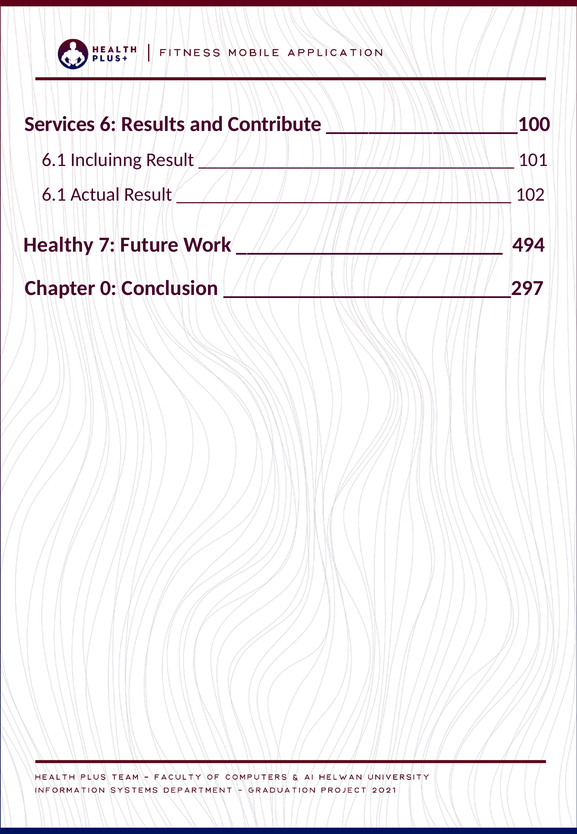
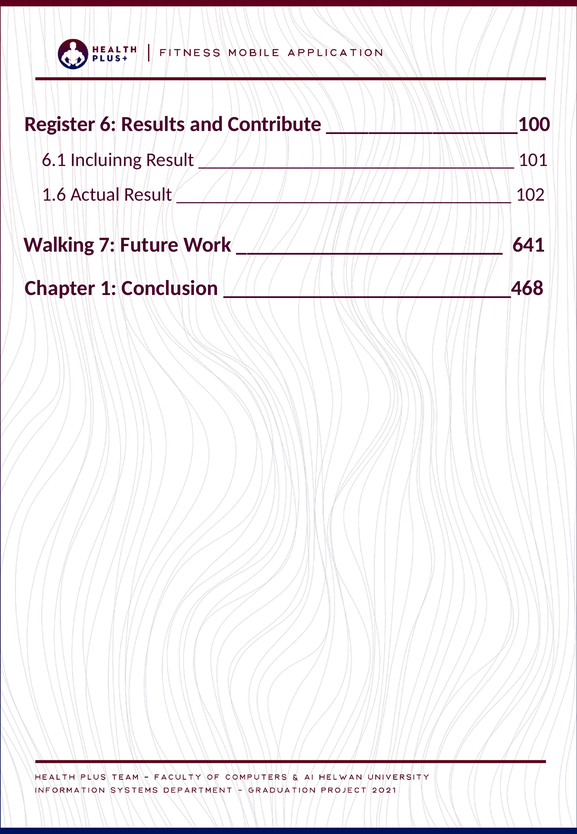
Services: Services -> Register (60, 124)
6.1: 6.1 -> 1.6 (54, 194)
Healthy: Healthy -> Walking (59, 245)
494: 494 -> 641 (529, 245)
0: 0 -> 1 (108, 288)
___________________________297: ___________________________297 -> ___________________________468 (383, 288)
